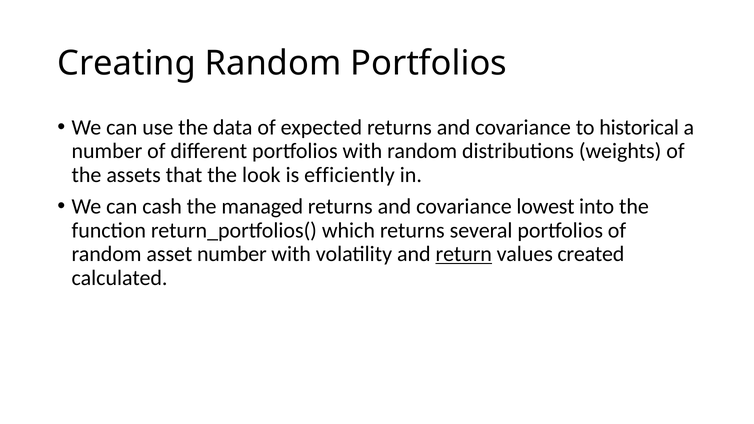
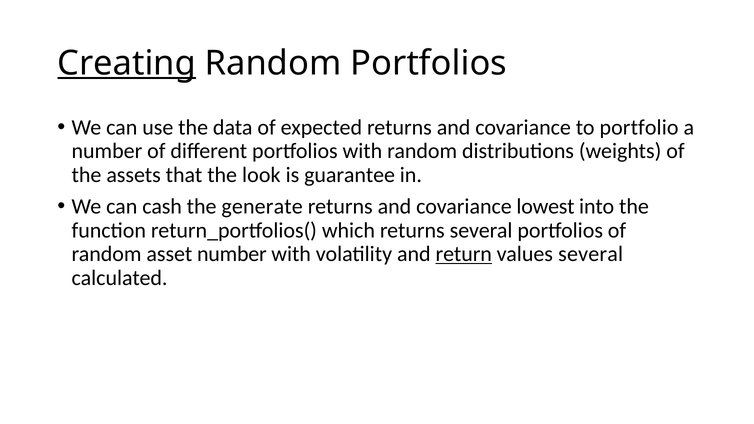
Creating underline: none -> present (127, 63)
historical: historical -> portfolio (639, 127)
efficiently: efficiently -> guarantee (350, 175)
managed: managed -> generate (262, 207)
values created: created -> several (591, 254)
